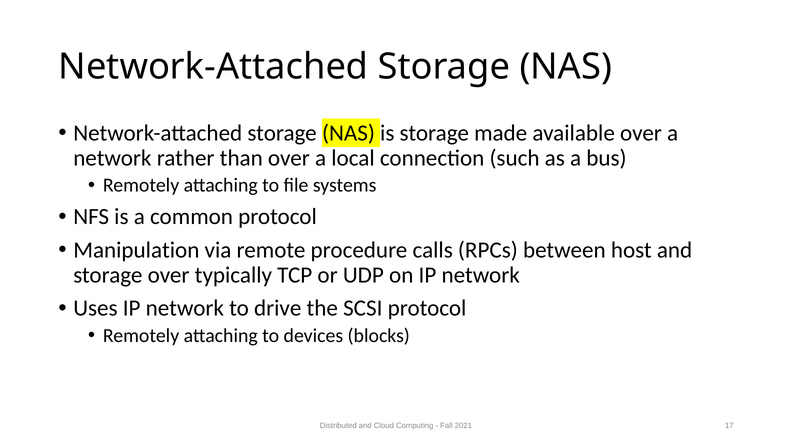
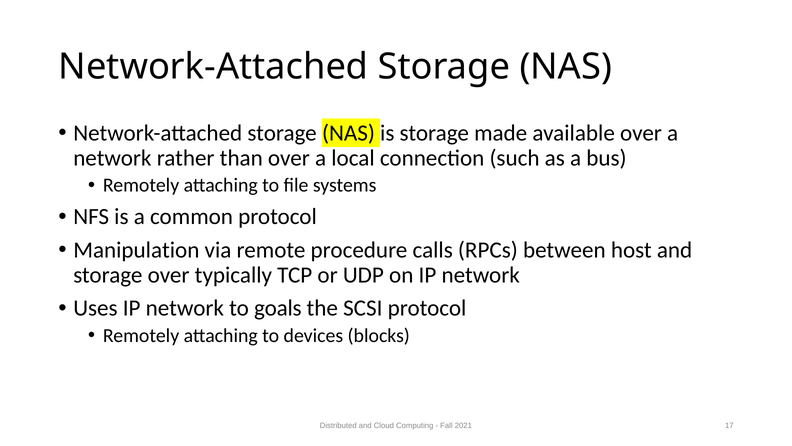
drive: drive -> goals (278, 308)
